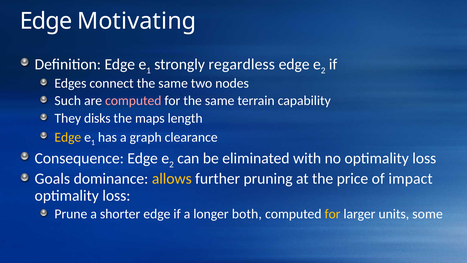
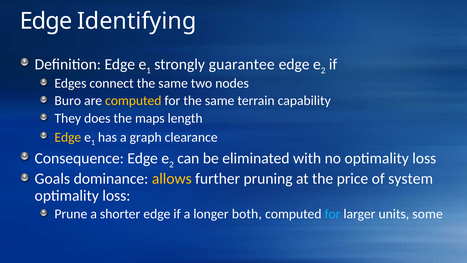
Motivating: Motivating -> Identifying (137, 21)
regardless: regardless -> guarantee (242, 64)
Such: Such -> Buro (68, 101)
computed colour: pink -> yellow (133, 101)
disks: disks -> does (97, 118)
impact: impact -> system (411, 179)
for colour: yellow -> light blue (333, 214)
